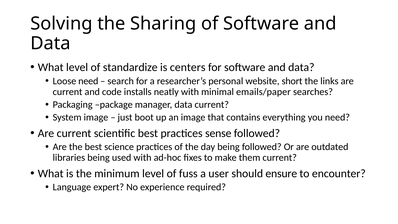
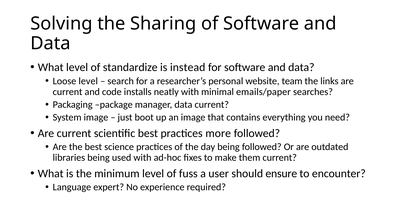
centers: centers -> instead (188, 67)
Loose need: need -> level (88, 81)
short: short -> team (292, 81)
sense: sense -> more (218, 133)
